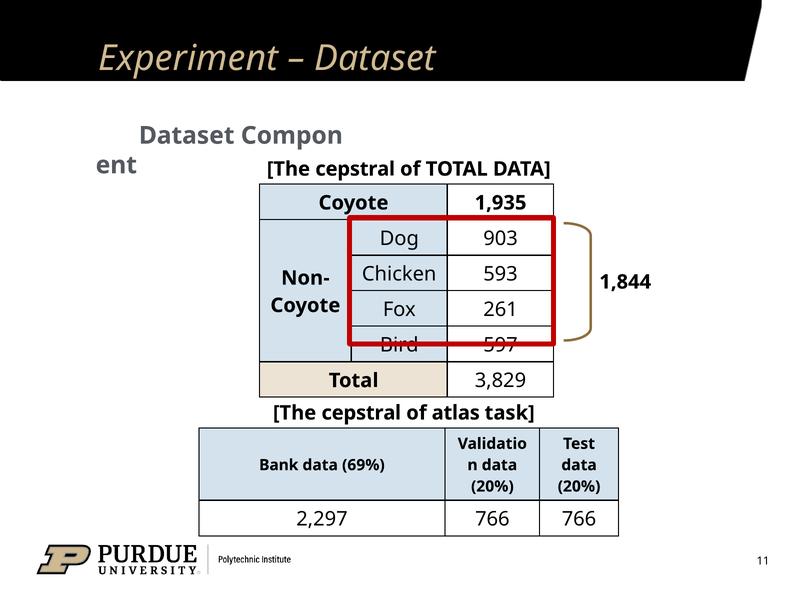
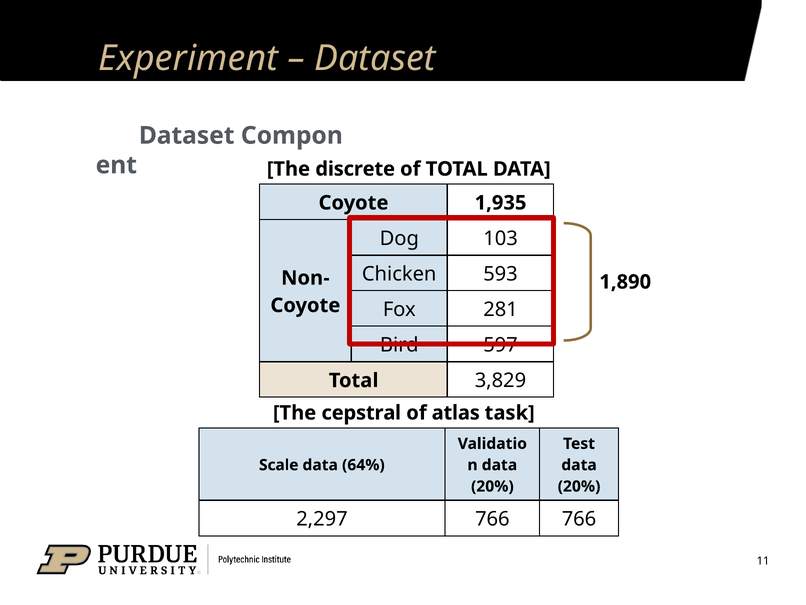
cepstral: cepstral -> discrete (355, 169)
903: 903 -> 103 (501, 238)
1,844: 1,844 -> 1,890 (625, 282)
261: 261 -> 281 (501, 309)
Bank: Bank -> Scale (279, 465)
69%: 69% -> 64% (363, 465)
